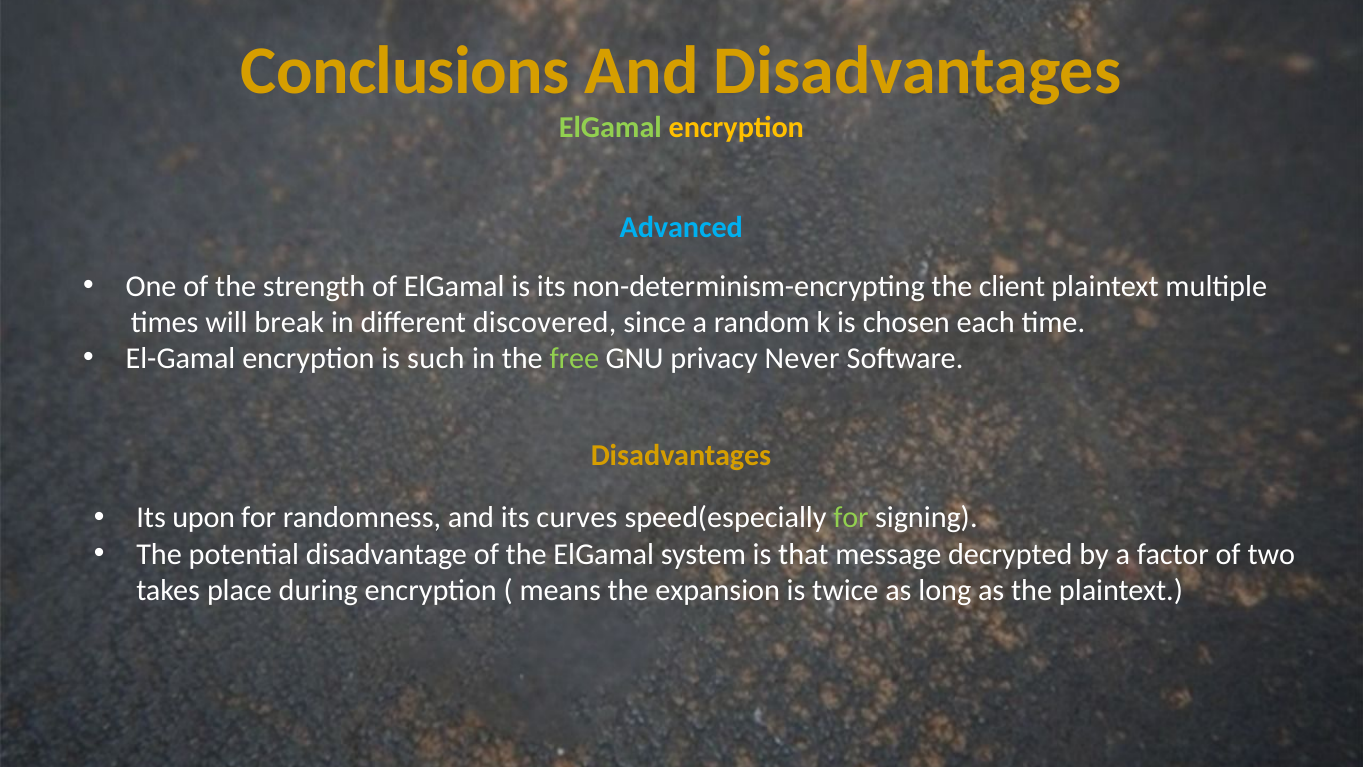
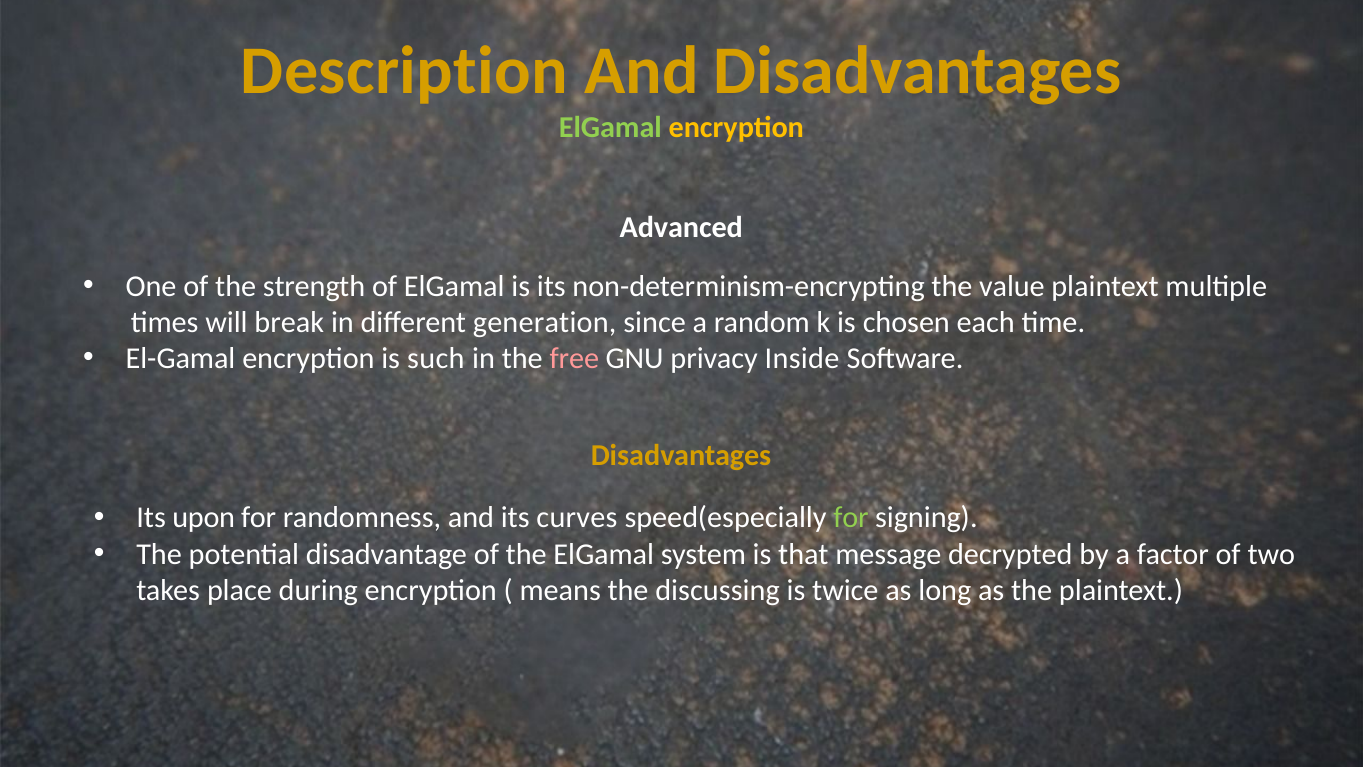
Conclusions: Conclusions -> Description (405, 71)
Advanced colour: light blue -> white (681, 227)
client: client -> value (1012, 286)
discovered: discovered -> generation (545, 322)
free colour: light green -> pink (574, 359)
Never: Never -> Inside (802, 359)
expansion: expansion -> discussing (718, 590)
